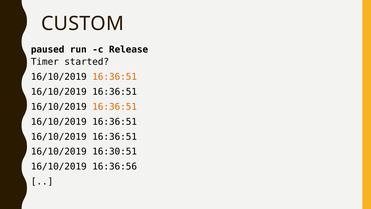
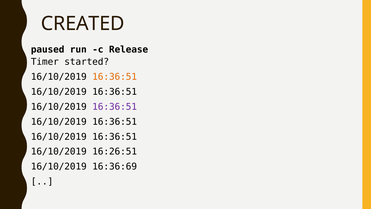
CUSTOM: CUSTOM -> CREATED (83, 24)
16:36:51 colour: orange -> purple (115, 107)
16:30:51: 16:30:51 -> 16:26:51 (115, 151)
16:36:56: 16:36:56 -> 16:36:69 (115, 166)
